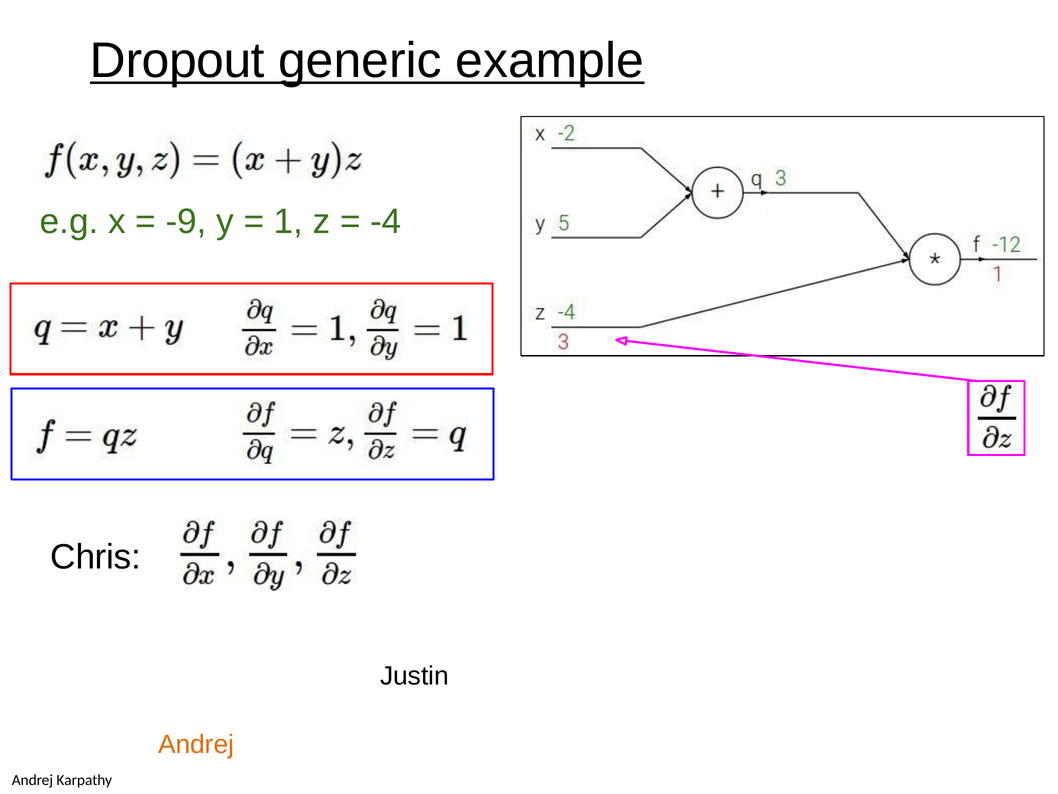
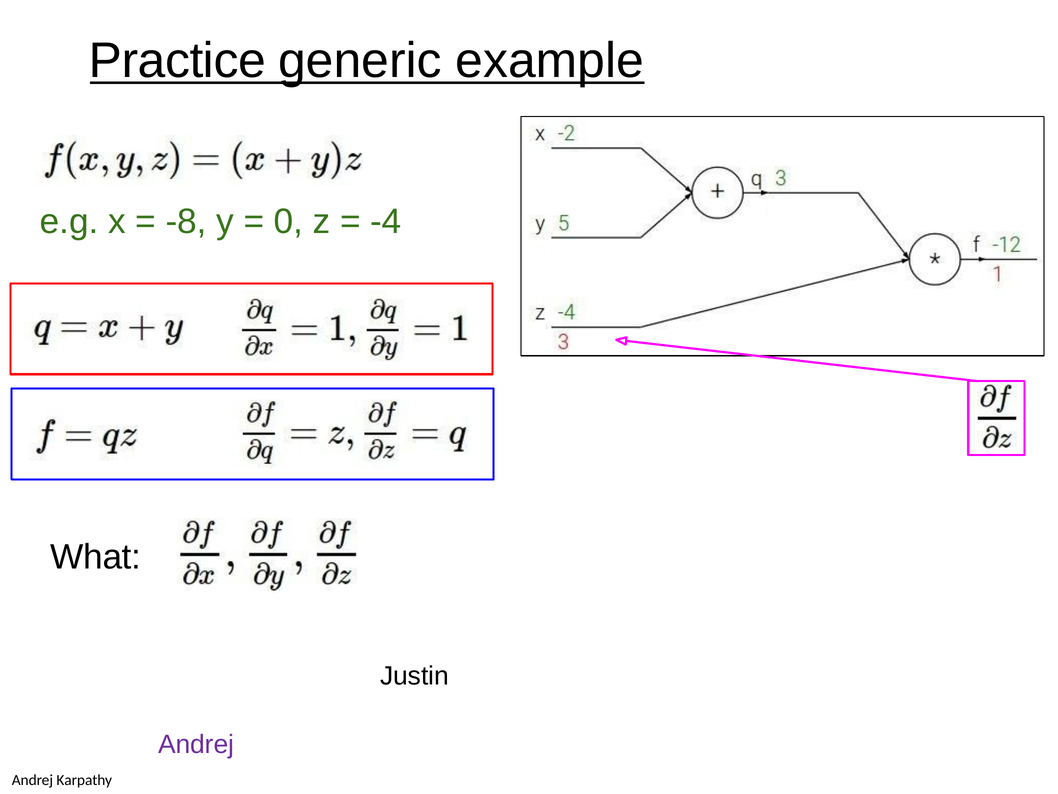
Dropout: Dropout -> Practice (177, 61)
-9: -9 -> -8 (186, 222)
1: 1 -> 0 (289, 222)
Chris: Chris -> What (96, 557)
Andrej colour: orange -> purple (196, 744)
